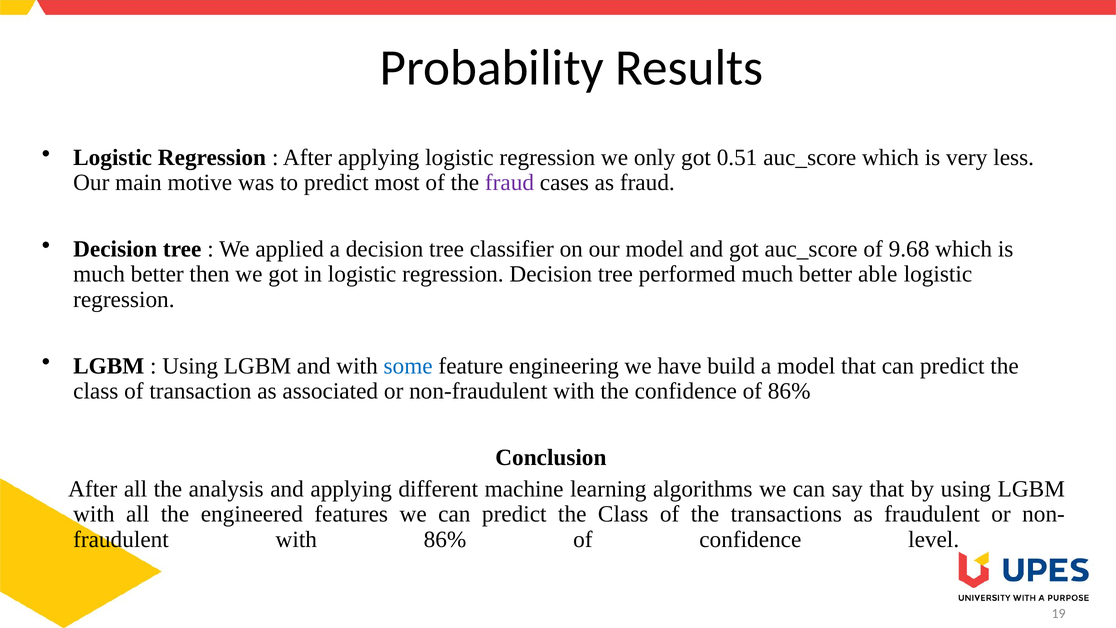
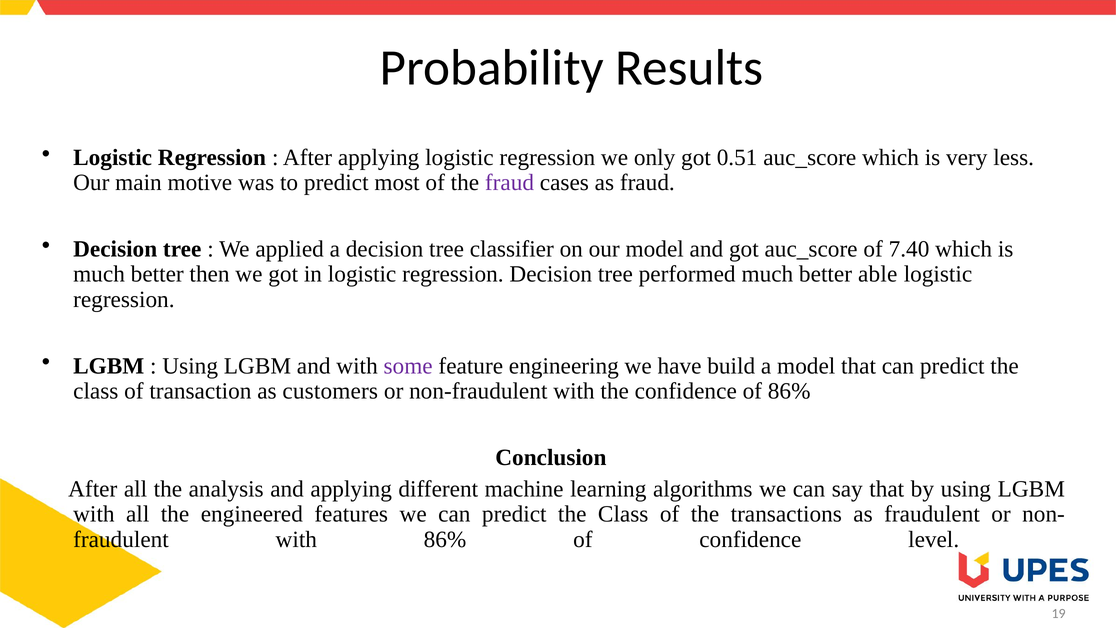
9.68: 9.68 -> 7.40 (909, 249)
some colour: blue -> purple (408, 366)
associated: associated -> customers (330, 391)
